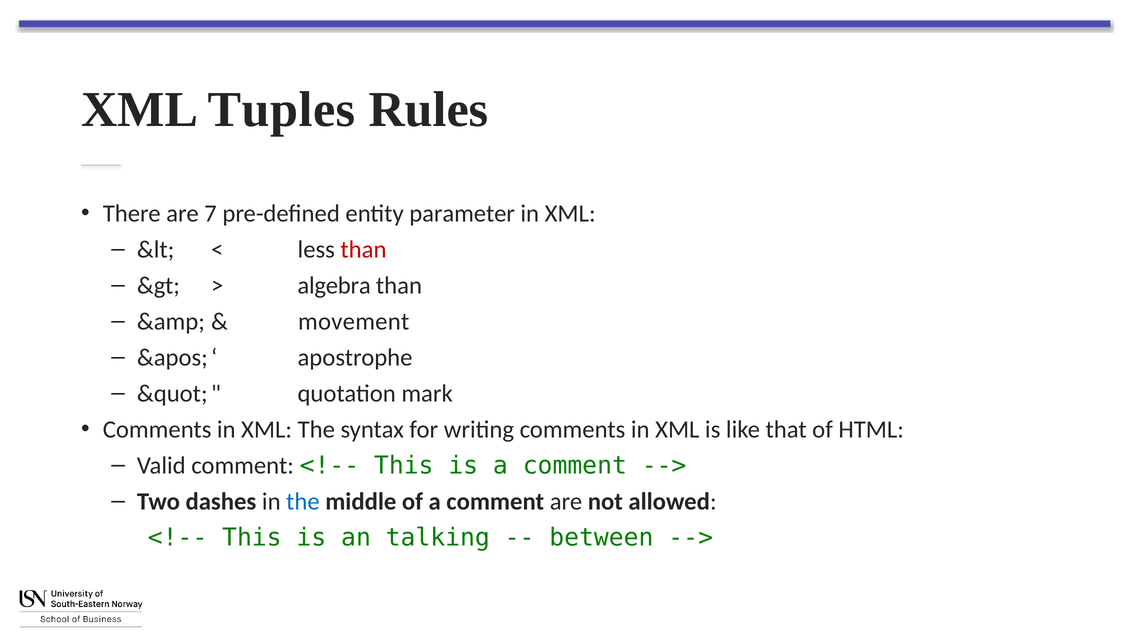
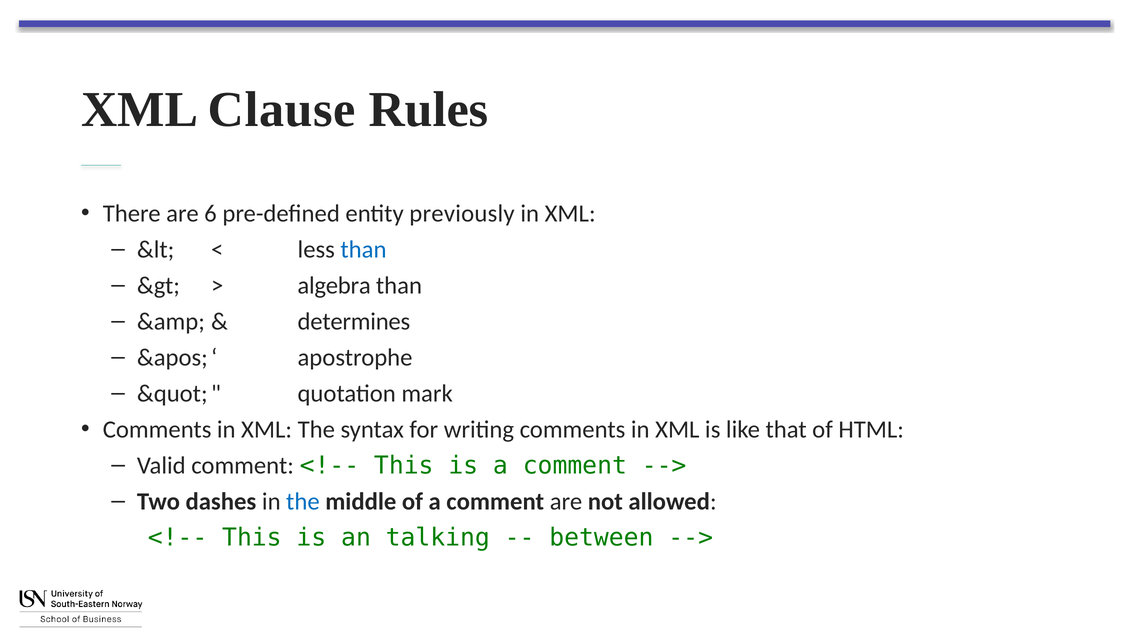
Tuples: Tuples -> Clause (282, 109)
7: 7 -> 6 (210, 214)
parameter: parameter -> previously (462, 214)
than colour: red -> blue (363, 250)
movement: movement -> determines (354, 321)
